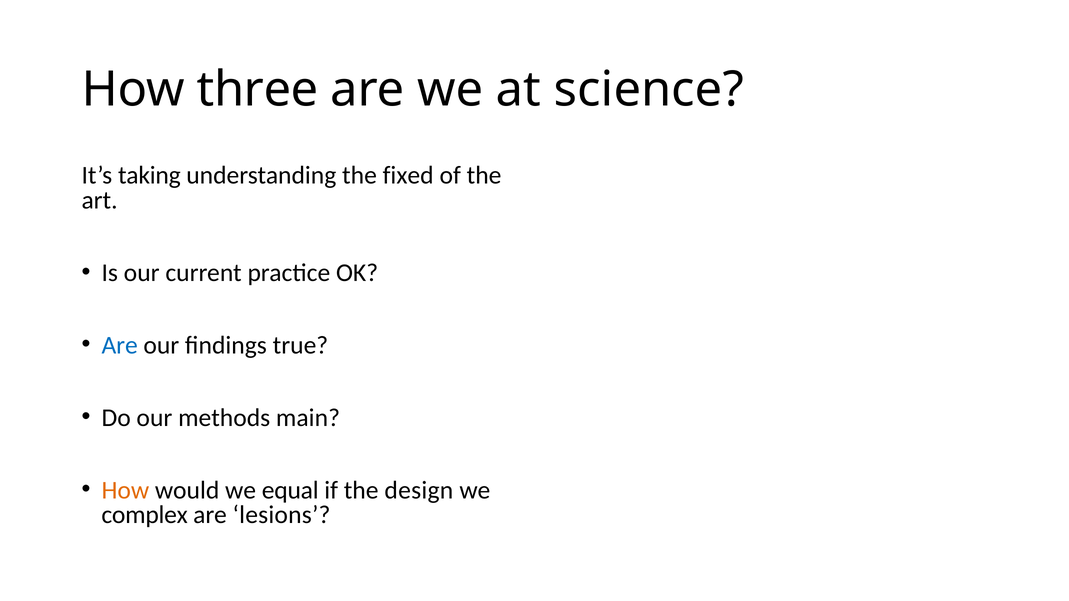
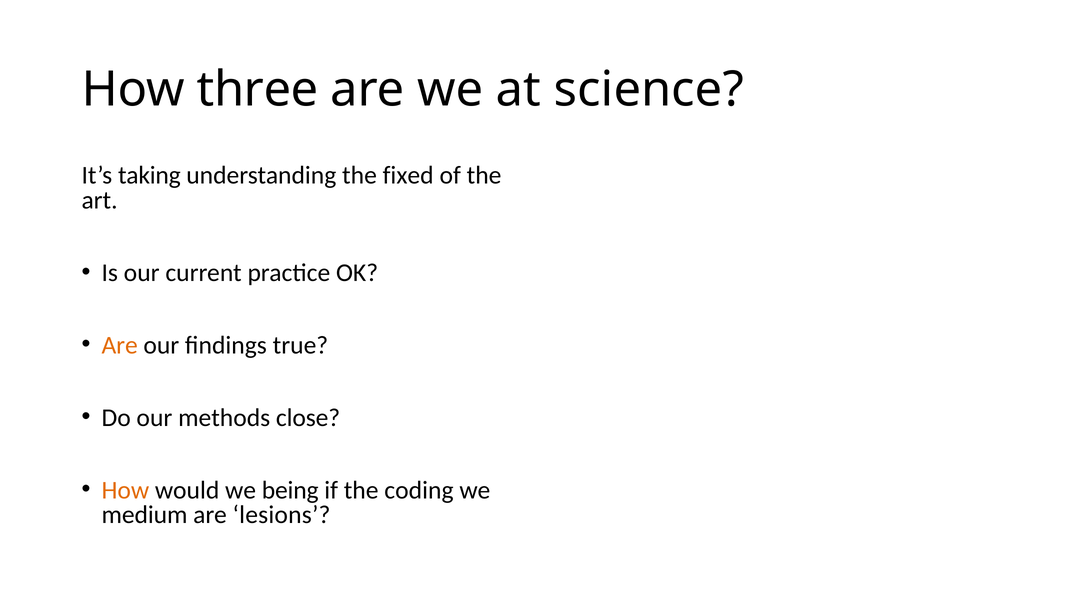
Are colour: blue -> orange (120, 345)
main: main -> close (308, 418)
equal: equal -> being (290, 490)
design: design -> coding (419, 490)
complex: complex -> medium (144, 515)
